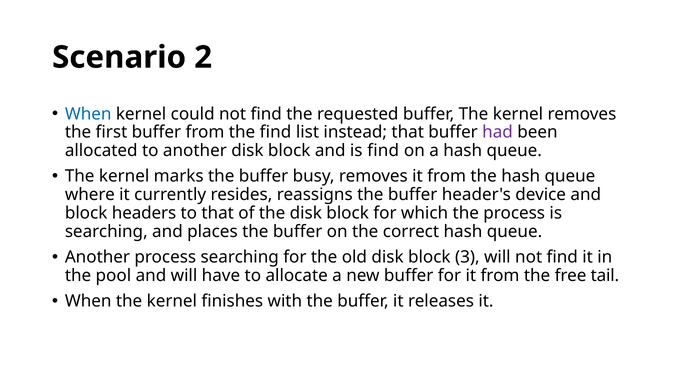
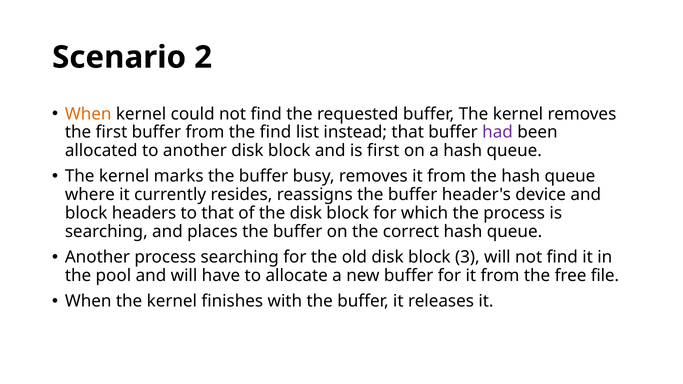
When colour: blue -> orange (88, 114)
is find: find -> first (383, 151)
tail: tail -> file (605, 276)
